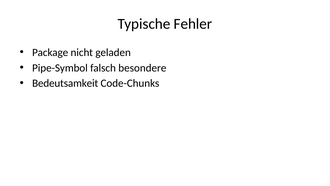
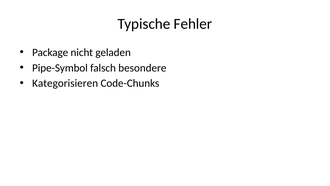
Bedeutsamkeit: Bedeutsamkeit -> Kategorisieren (65, 83)
